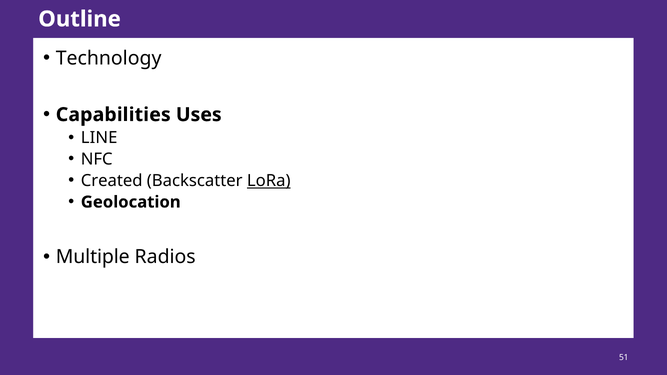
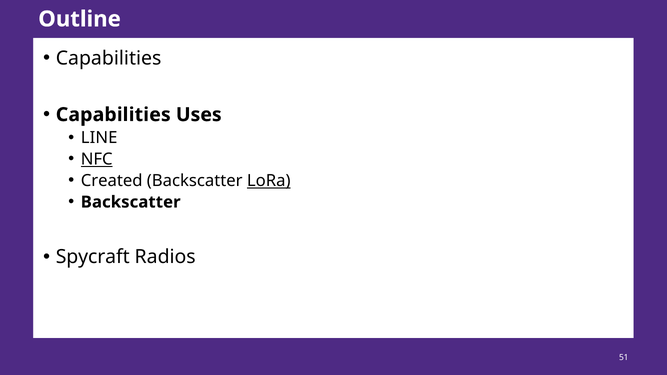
Technology: Technology -> Capabilities (109, 58)
NFC underline: none -> present (97, 159)
Geolocation: Geolocation -> Backscatter (131, 202)
Multiple: Multiple -> Spycraft (93, 257)
